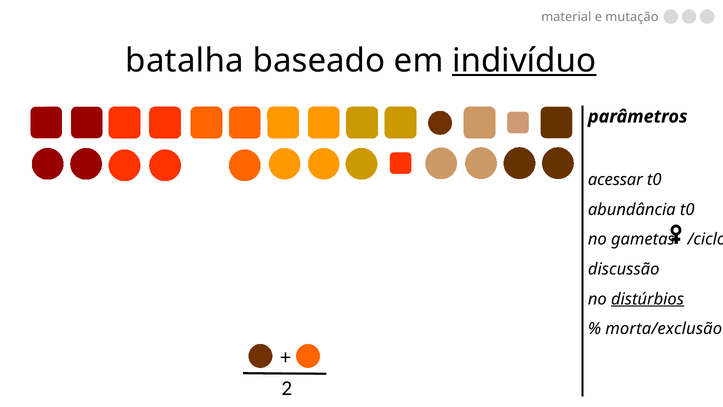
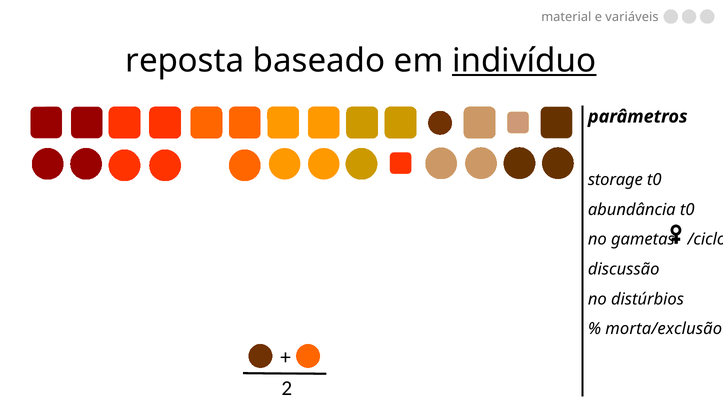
mutação: mutação -> variáveis (632, 17)
batalha: batalha -> reposta (185, 61)
acessar: acessar -> storage (615, 180)
distúrbios underline: present -> none (647, 299)
